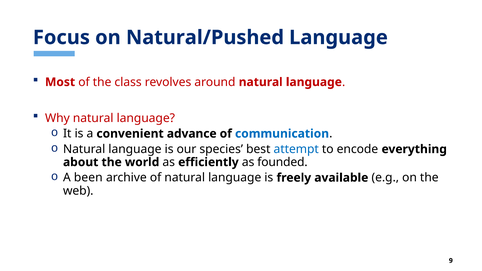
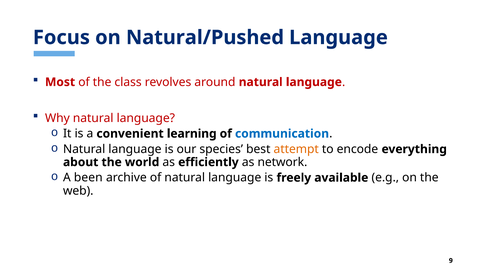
advance: advance -> learning (192, 134)
attempt colour: blue -> orange (296, 149)
founded: founded -> network (282, 162)
